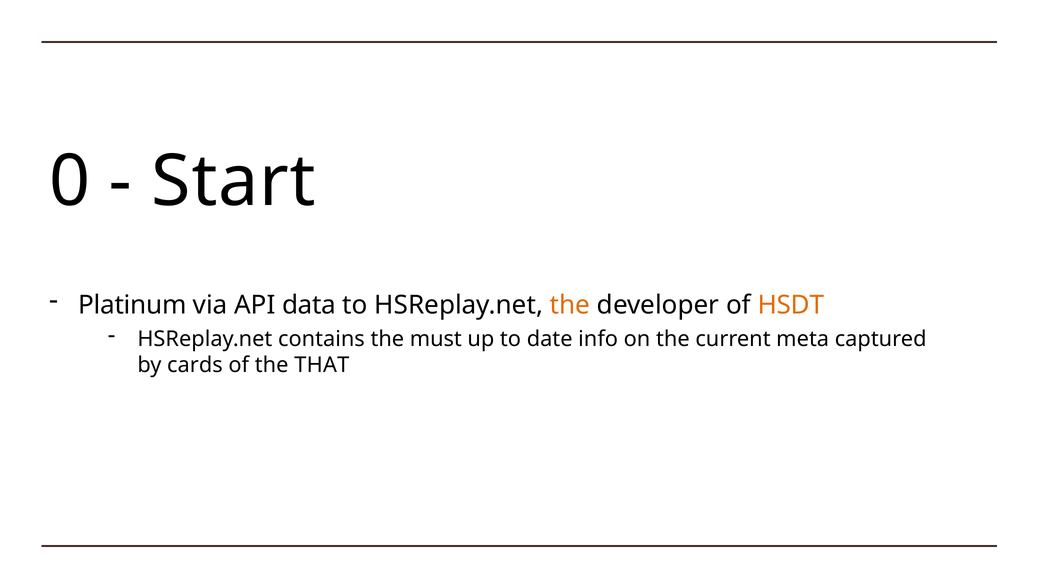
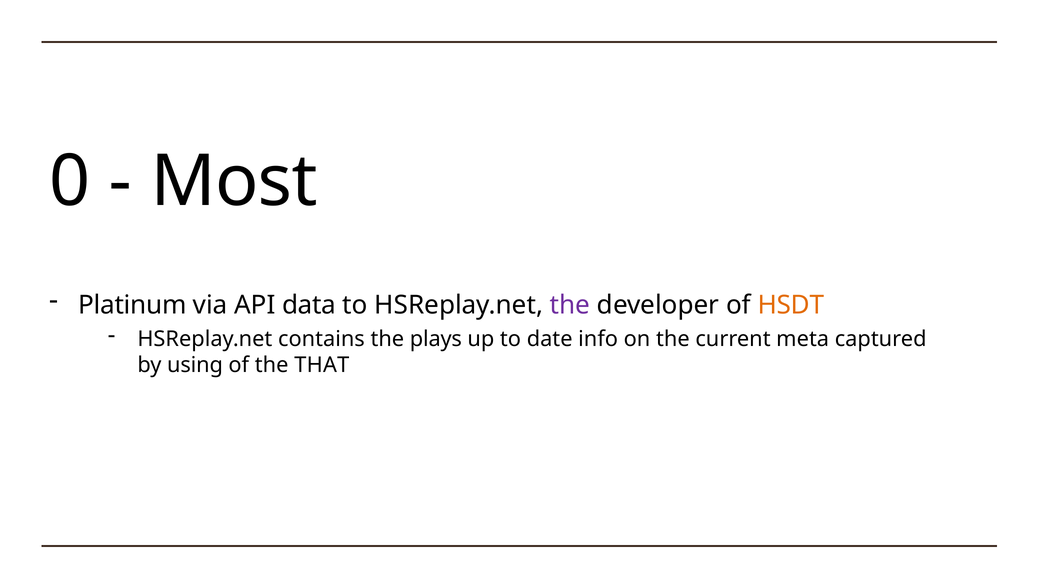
Start: Start -> Most (234, 181)
the colour: orange -> purple (570, 305)
must: must -> plays (436, 339)
cards: cards -> using (195, 365)
